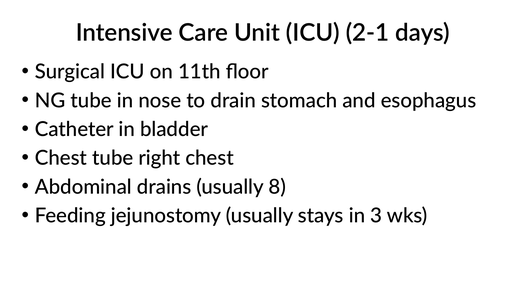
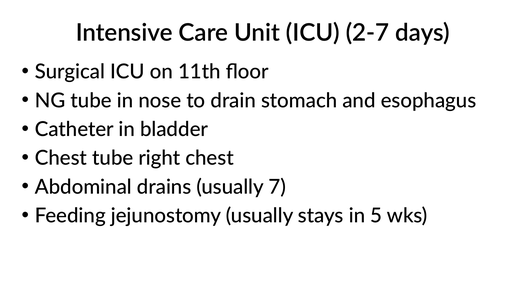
2-1: 2-1 -> 2-7 (368, 33)
8: 8 -> 7 (277, 187)
3: 3 -> 5 (376, 215)
